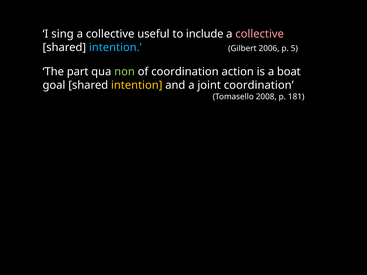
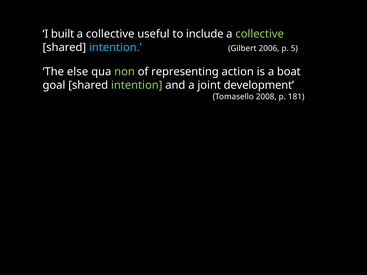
sing: sing -> built (63, 34)
collective colour: pink -> light green (260, 34)
part: part -> else (78, 72)
of coordination: coordination -> representing (185, 72)
intention colour: yellow -> light green (137, 85)
joint coordination: coordination -> development (259, 85)
